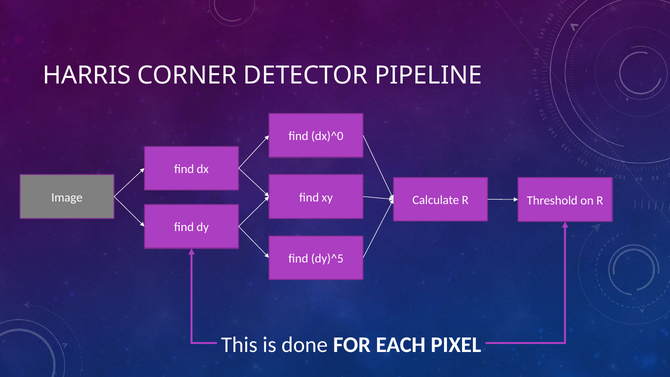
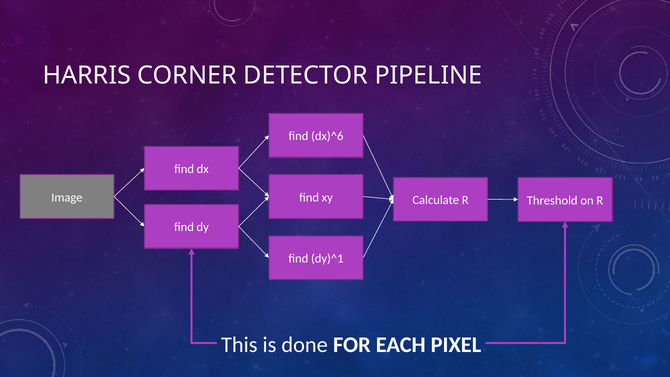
dx)^0: dx)^0 -> dx)^6 (327, 136)
dy)^5: dy)^5 -> dy)^1 (327, 258)
